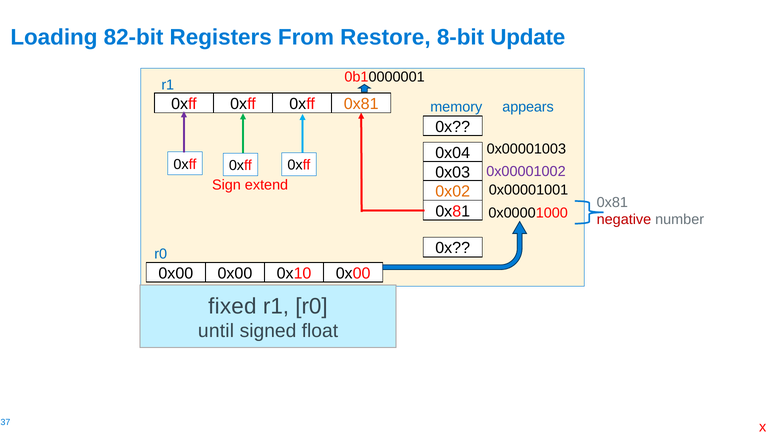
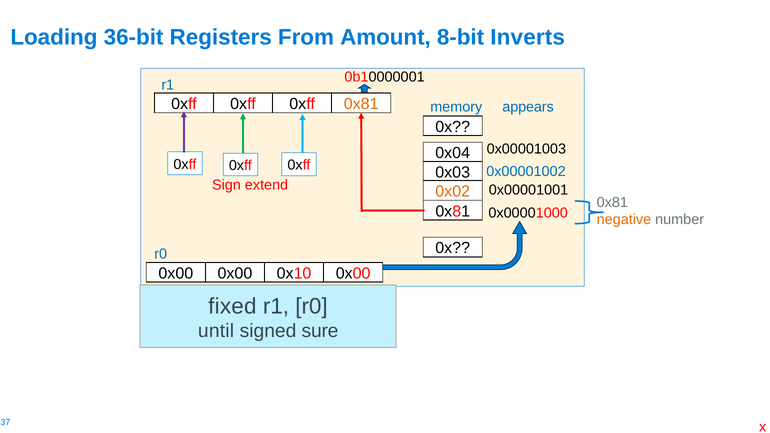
82-bit: 82-bit -> 36-bit (134, 38)
Restore: Restore -> Amount (385, 38)
Update: Update -> Inverts (528, 38)
0x00001002 colour: purple -> blue (526, 172)
negative colour: red -> orange (624, 220)
float: float -> sure (320, 331)
